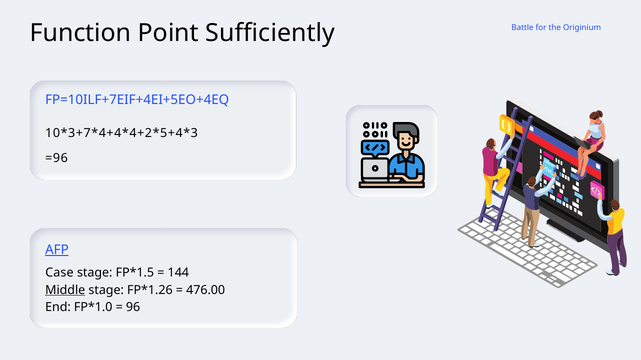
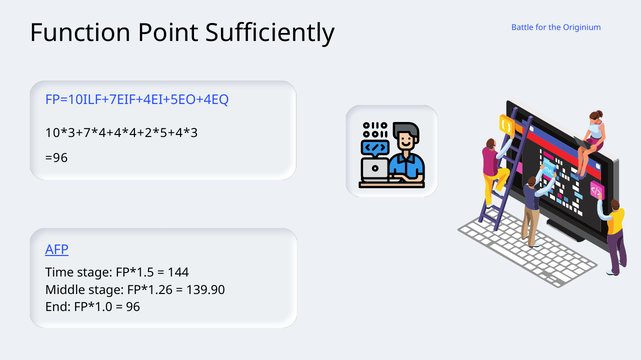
Case: Case -> Time (60, 273)
Middle underline: present -> none (65, 290)
476.00: 476.00 -> 139.90 (206, 290)
